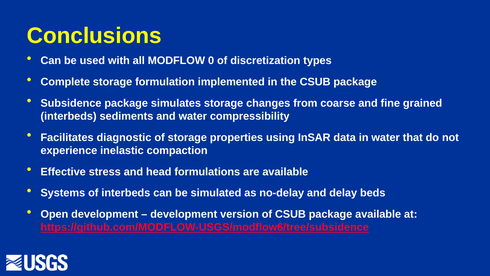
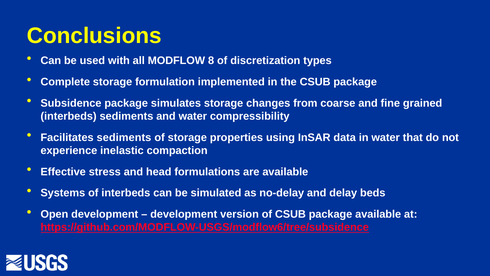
0: 0 -> 8 (211, 61)
Facilitates diagnostic: diagnostic -> sediments (124, 137)
